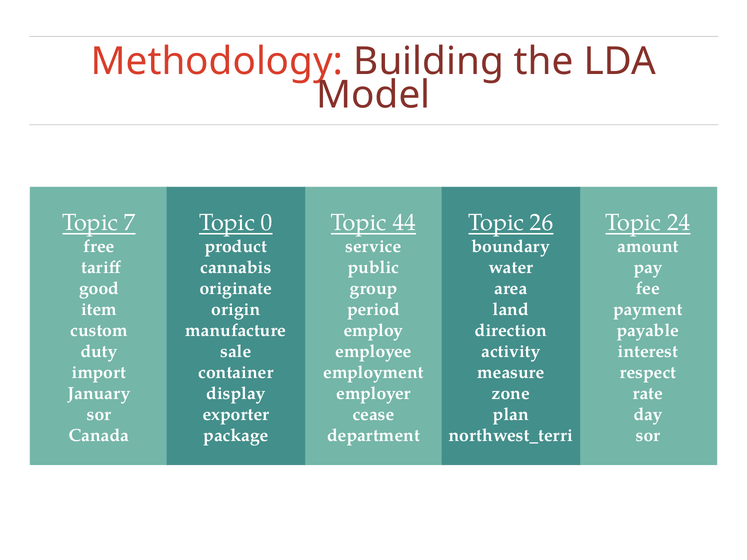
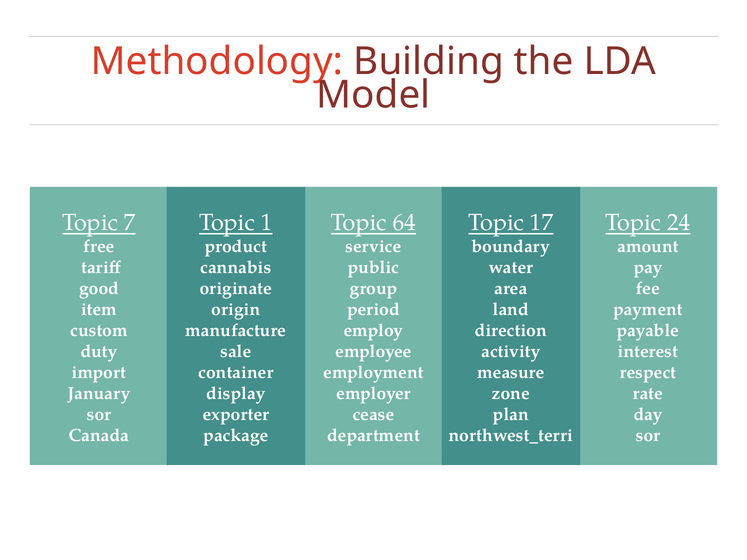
0: 0 -> 1 (267, 223)
44: 44 -> 64 (404, 223)
26: 26 -> 17 (542, 223)
